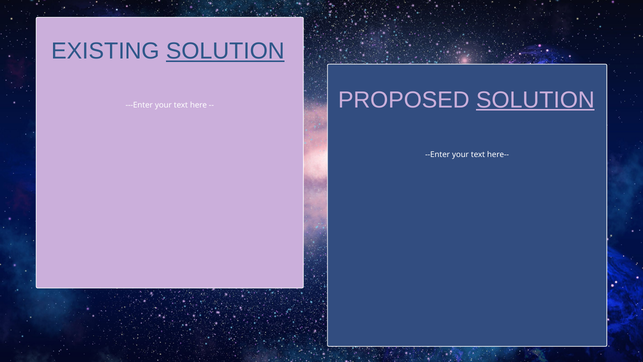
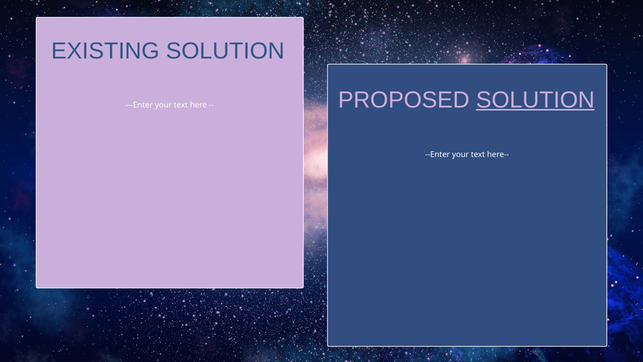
SOLUTION underline: present -> none (225, 51)
